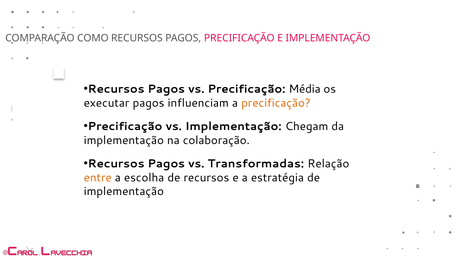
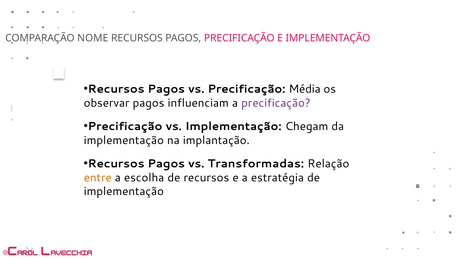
COMO: COMO -> NOME (93, 38)
executar: executar -> observar (107, 103)
precificação colour: orange -> purple (276, 103)
colaboração: colaboração -> implantação (216, 140)
